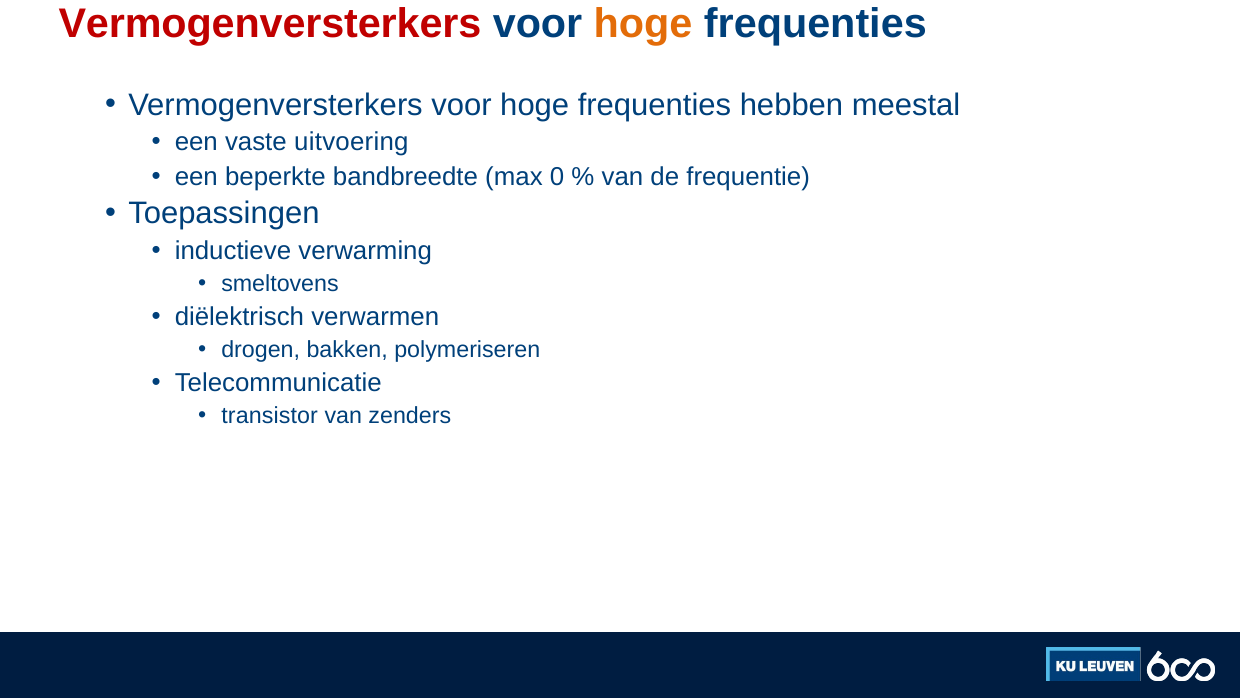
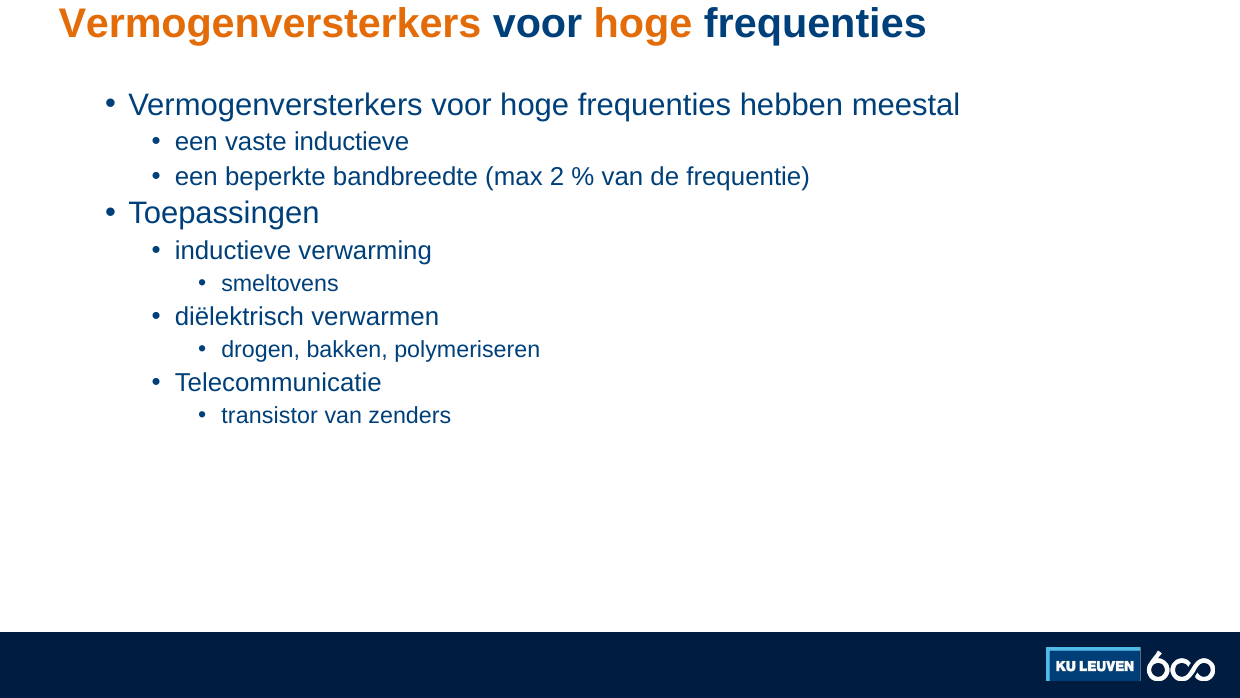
Vermogenversterkers colour: red -> orange (270, 24)
vaste uitvoering: uitvoering -> inductieve (352, 142)
0: 0 -> 2 (557, 176)
